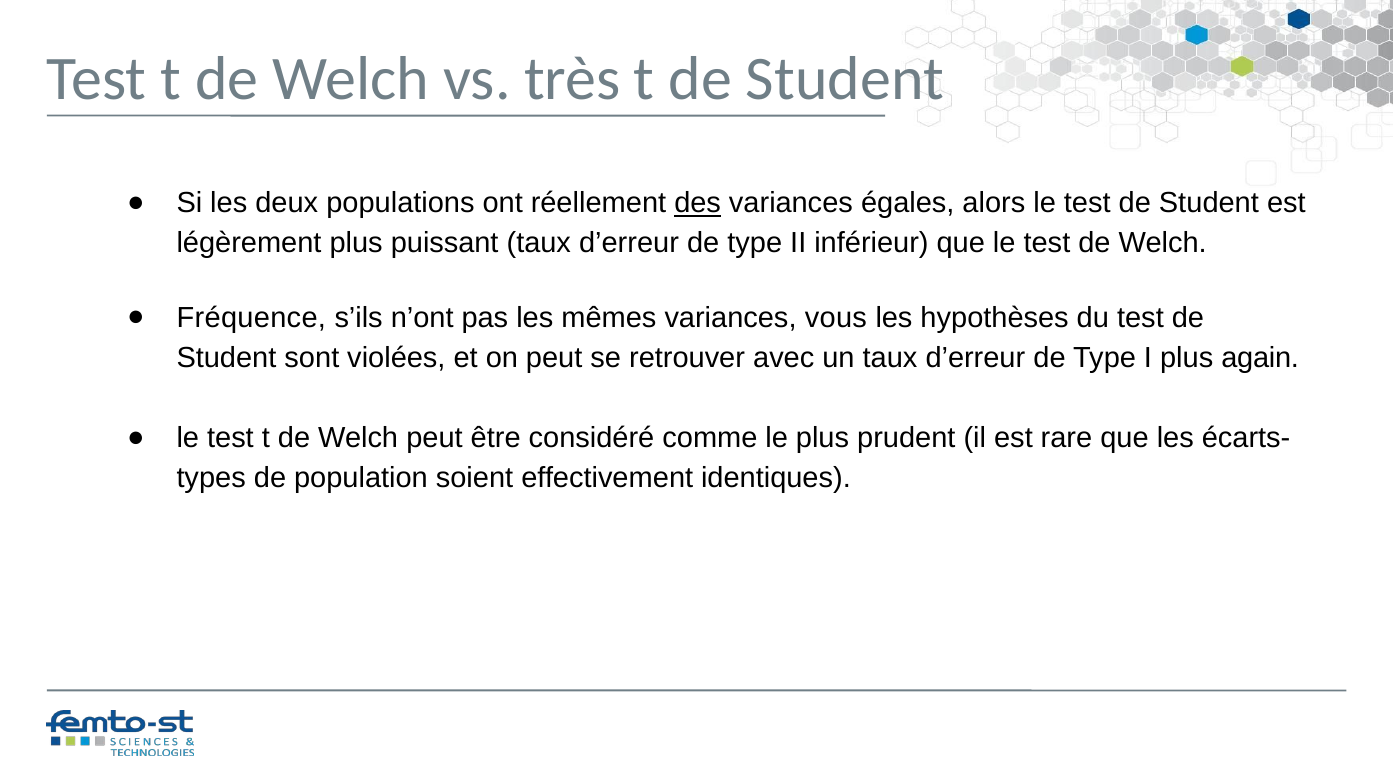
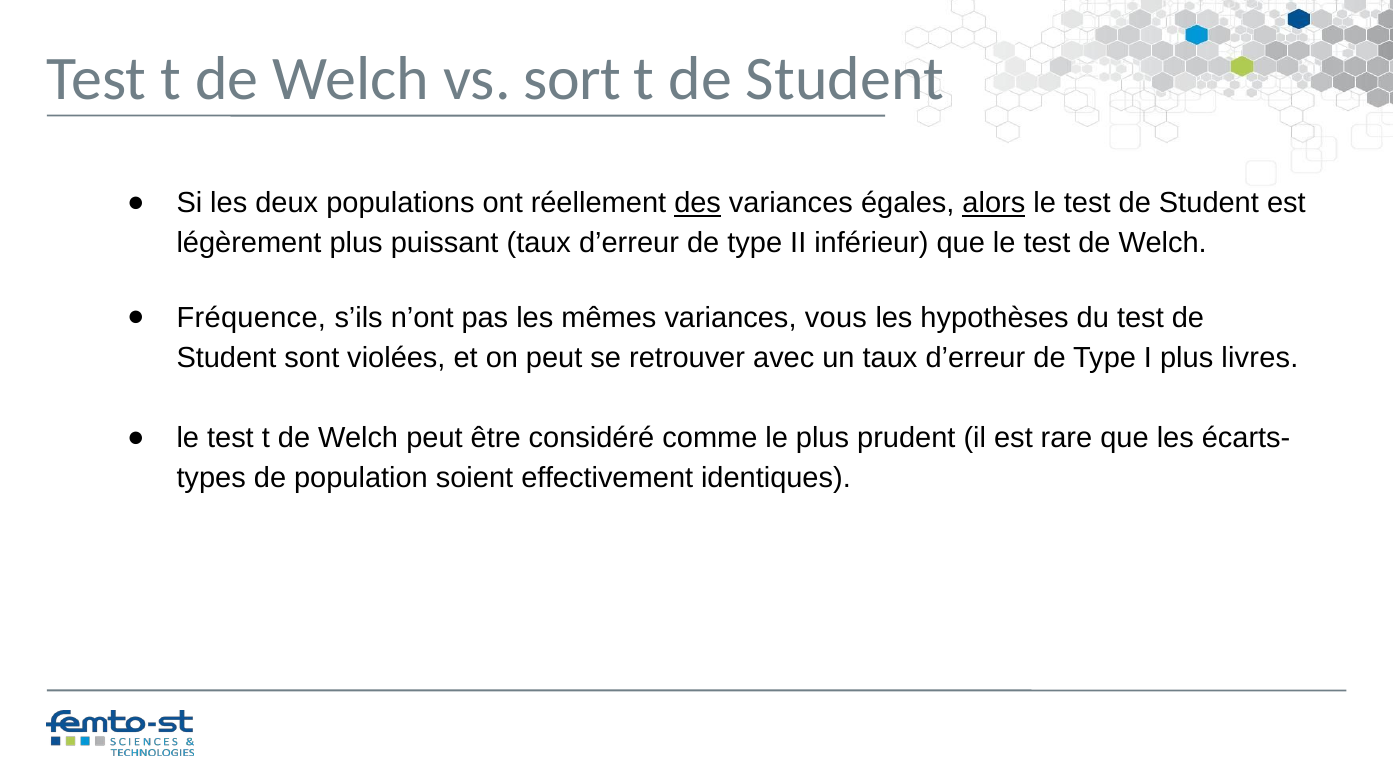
très: très -> sort (573, 79)
alors underline: none -> present (994, 203)
again: again -> livres (1260, 358)
